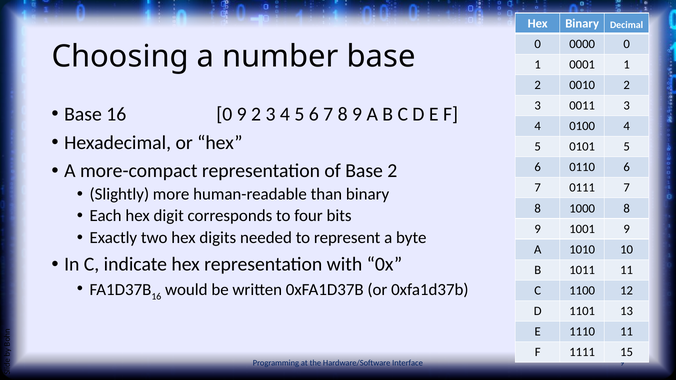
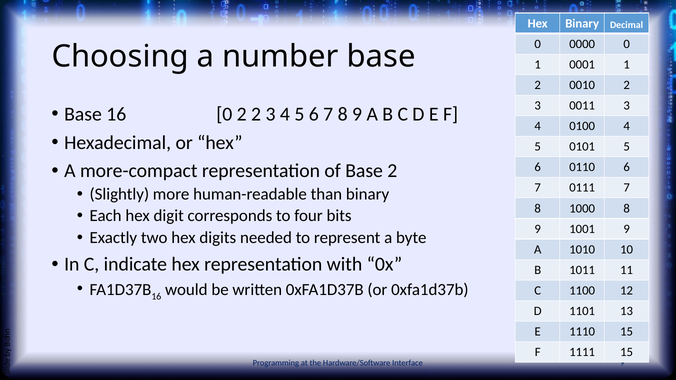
0 9: 9 -> 2 (242, 114)
1110 11: 11 -> 15 (627, 332)
